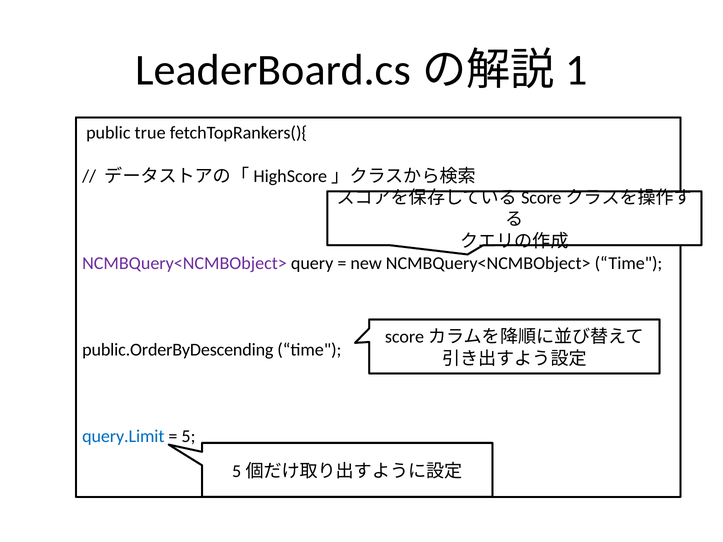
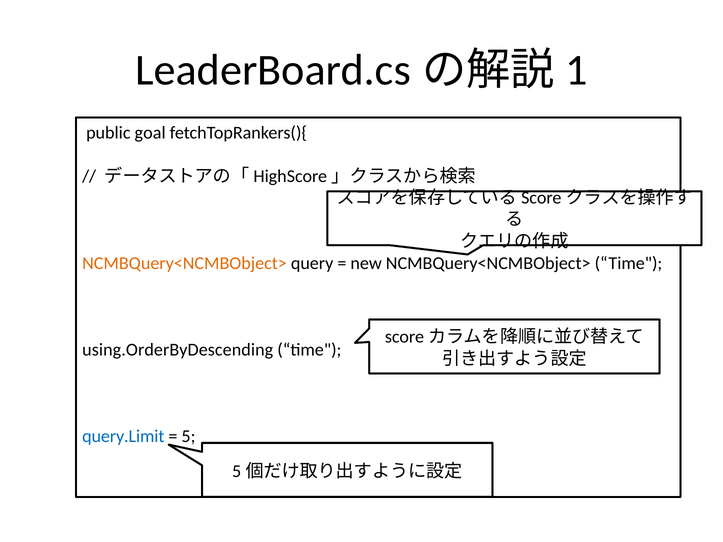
true: true -> goal (150, 133)
NCMBQuery<NCMBObject> colour: purple -> orange (185, 263)
public.OrderByDescending: public.OrderByDescending -> using.OrderByDescending (178, 350)
